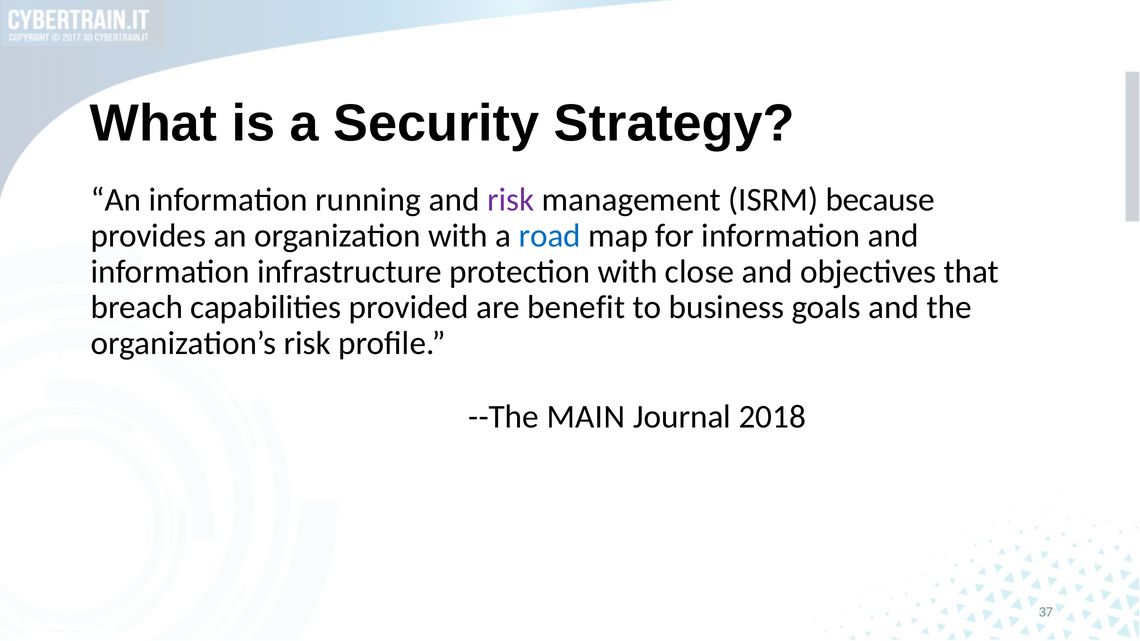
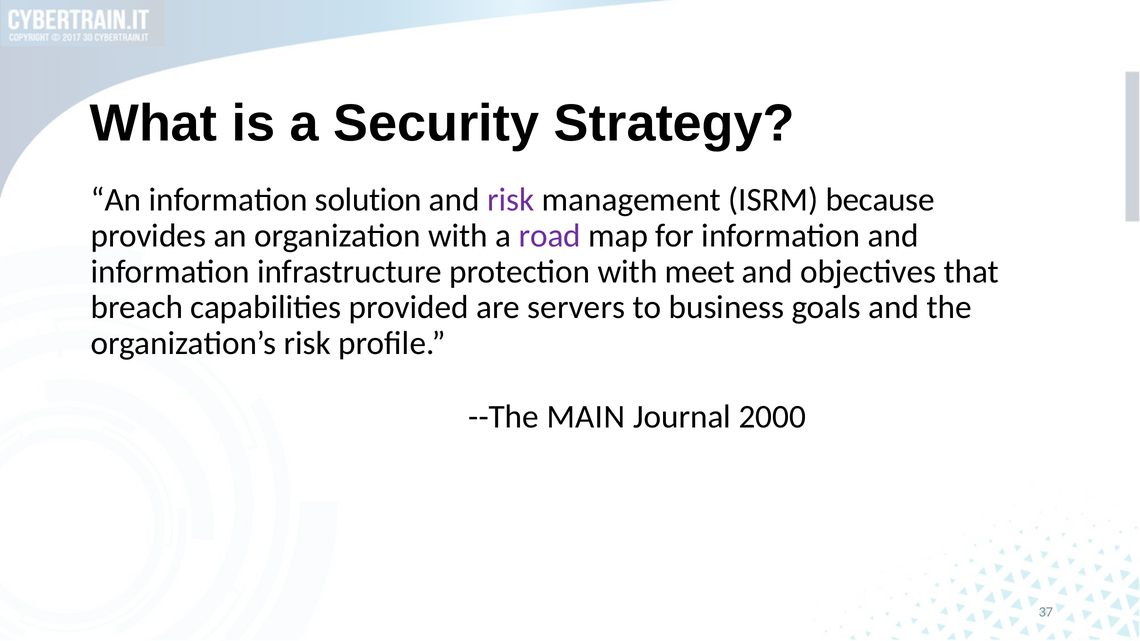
running: running -> solution (368, 200)
road colour: blue -> purple (550, 236)
close: close -> meet (700, 272)
benefit: benefit -> servers (576, 308)
2018: 2018 -> 2000 (772, 417)
